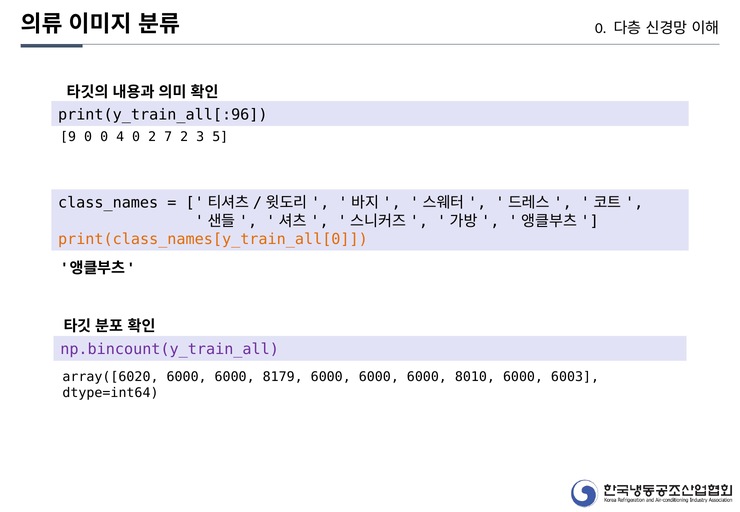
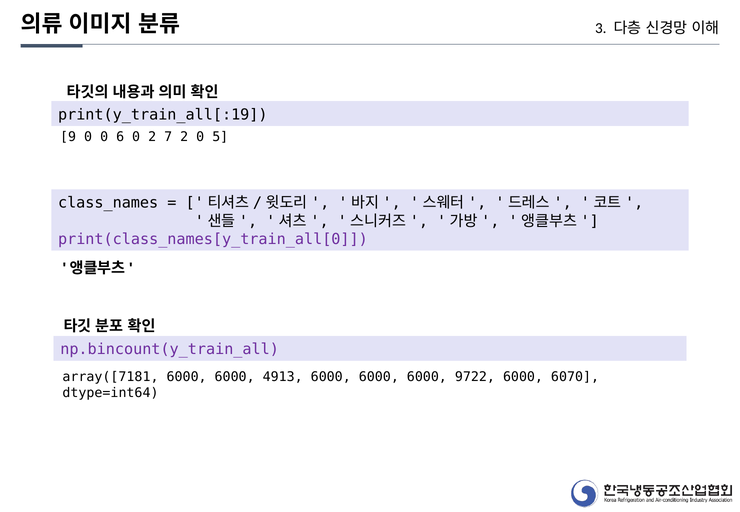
0: 0 -> 3 (601, 28)
print(y_train_all[:96: print(y_train_all[:96 -> print(y_train_all[:19 (163, 115)
4: 4 -> 6 (120, 137)
2 3: 3 -> 0 (200, 137)
print(class_names[y_train_all[0 colour: orange -> purple (213, 239)
array([6020: array([6020 -> array([7181 (110, 377)
8179: 8179 -> 4913 (283, 377)
8010: 8010 -> 9722 (475, 377)
6003: 6003 -> 6070 (575, 377)
